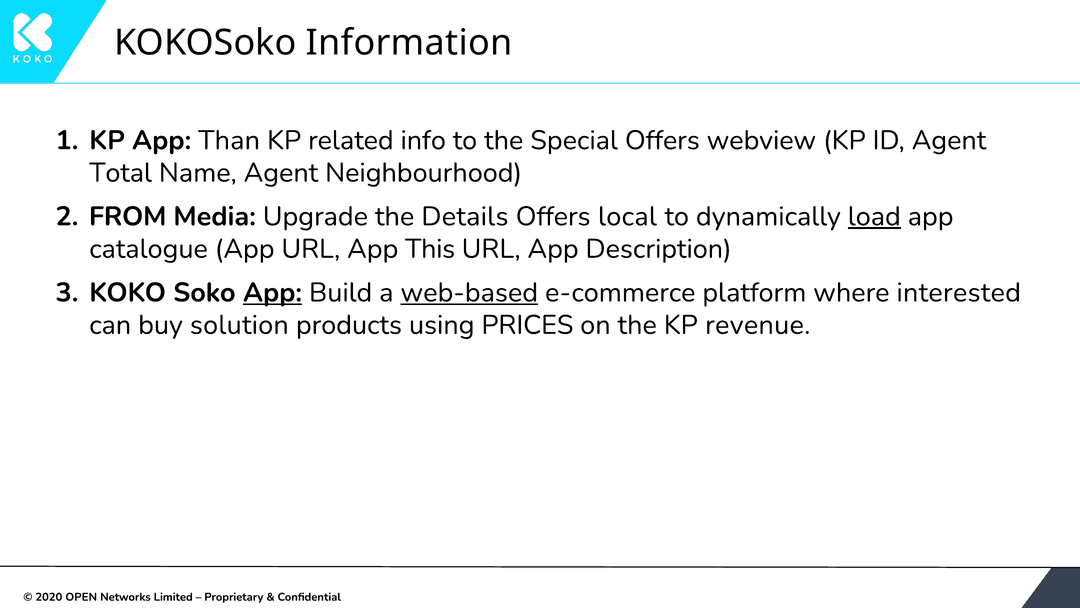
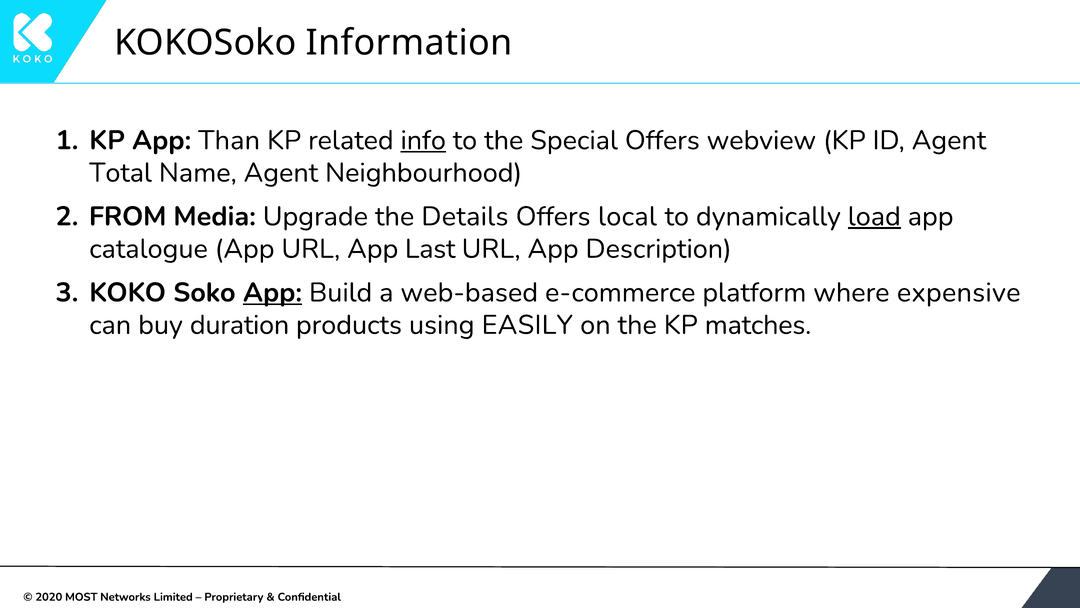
info underline: none -> present (423, 140)
This: This -> Last (430, 249)
web-based underline: present -> none (469, 292)
interested: interested -> expensive (959, 292)
solution: solution -> duration (240, 325)
PRICES: PRICES -> EASILY (527, 325)
revenue: revenue -> matches (758, 325)
OPEN: OPEN -> MOST (81, 597)
